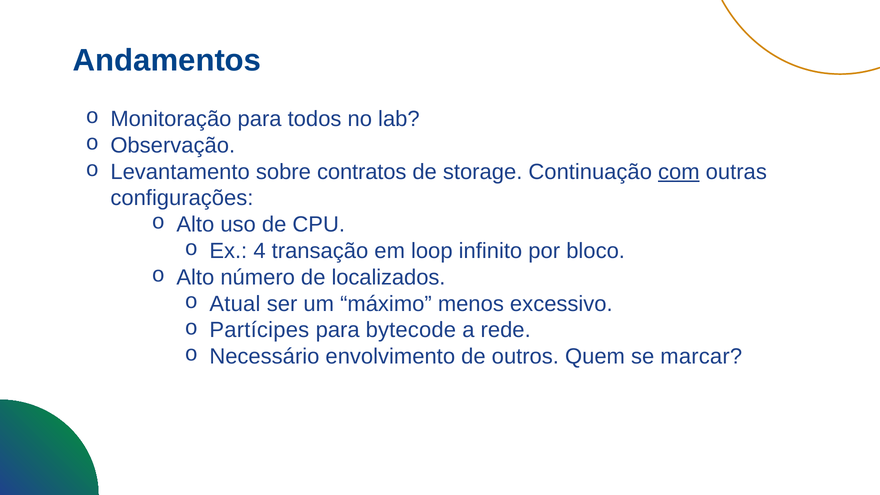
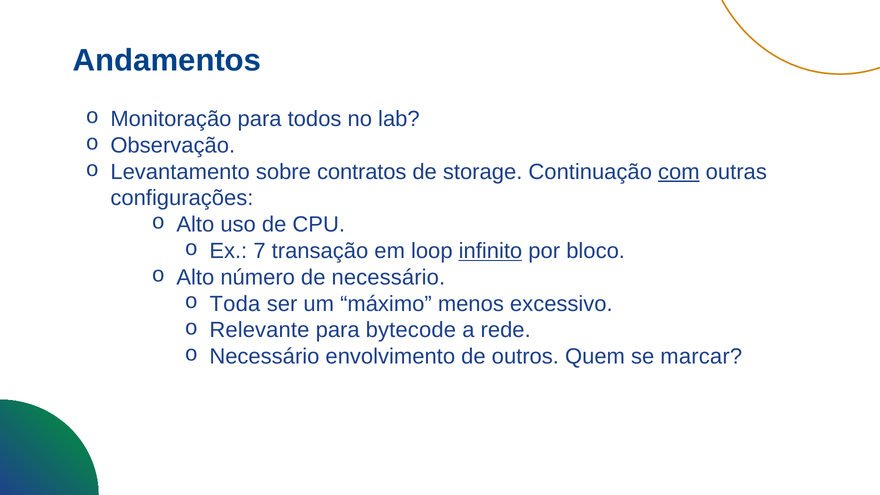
4: 4 -> 7 (259, 251)
infinito underline: none -> present (490, 251)
de localizados: localizados -> necessário (388, 277)
Atual: Atual -> Toda (235, 304)
Partícipes: Partícipes -> Relevante (259, 330)
